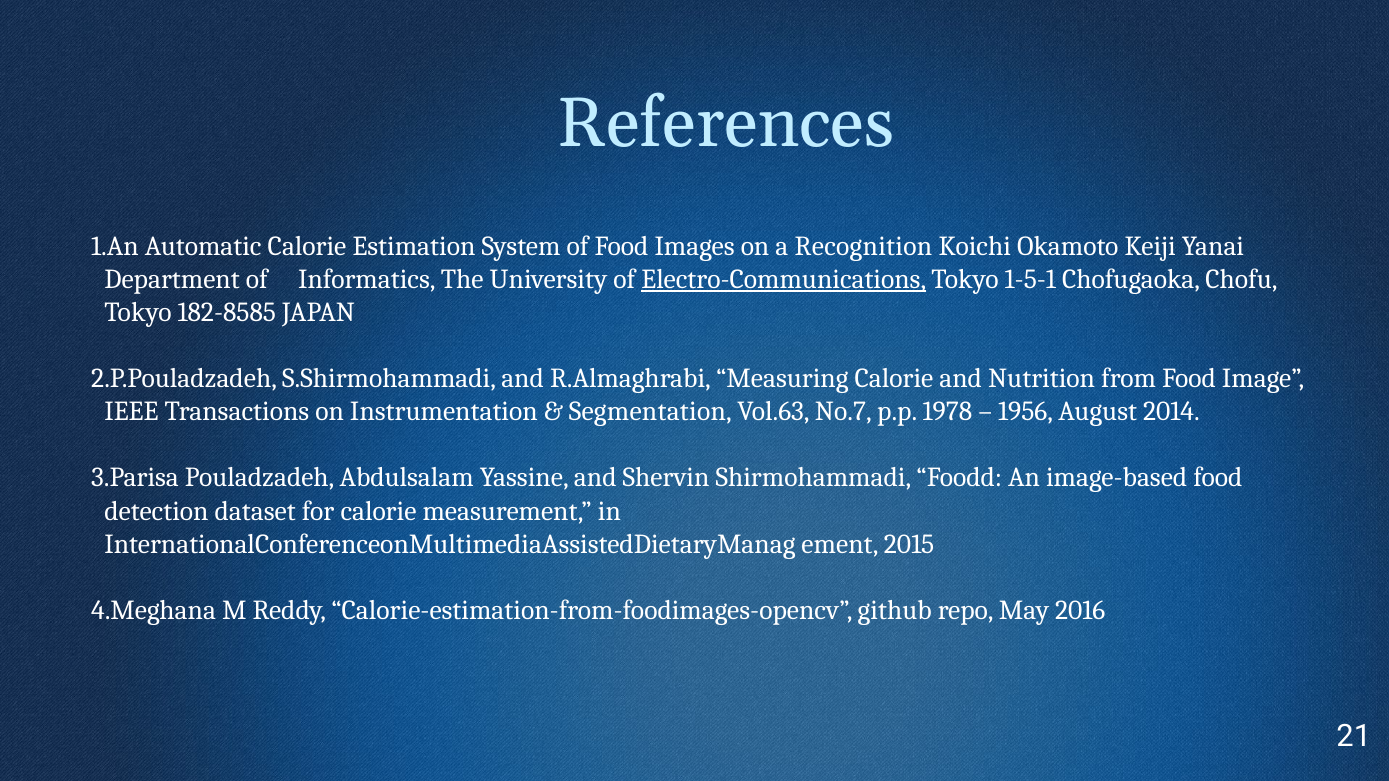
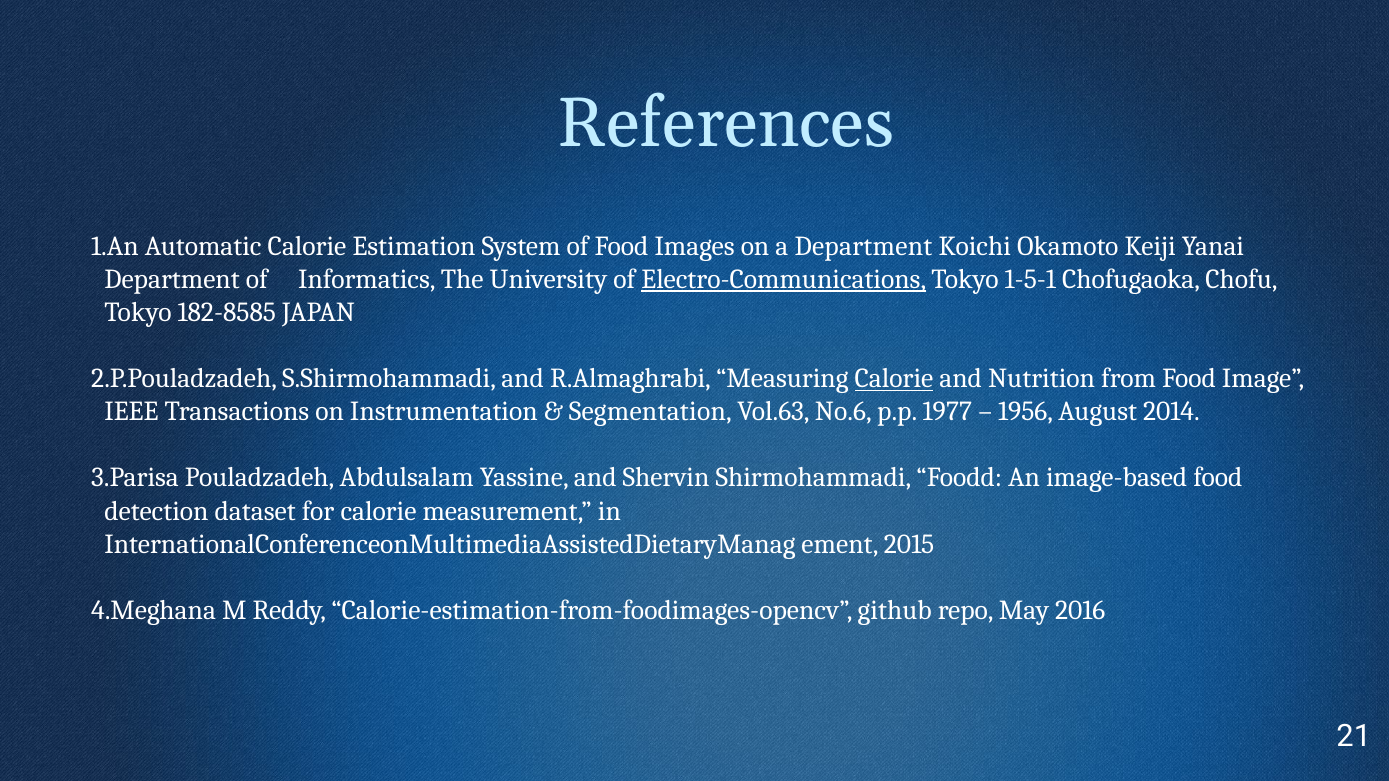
a Recognition: Recognition -> Department (863, 246)
Calorie underline: none -> present (894, 379)
No.7: No.7 -> No.6 (843, 412)
1978: 1978 -> 1977 (947, 412)
